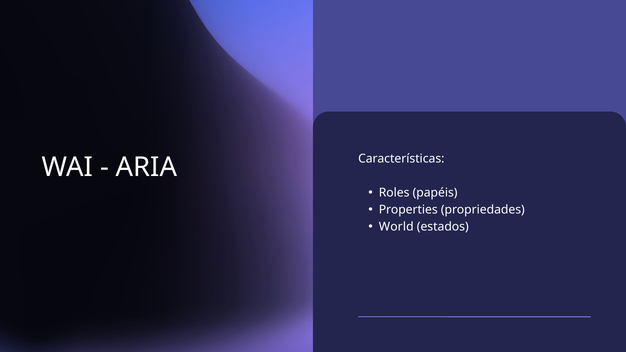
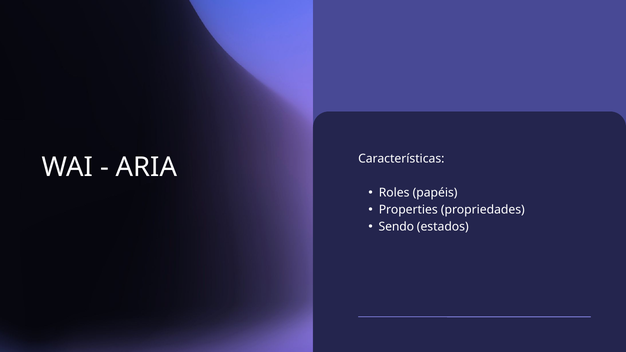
World: World -> Sendo (396, 227)
